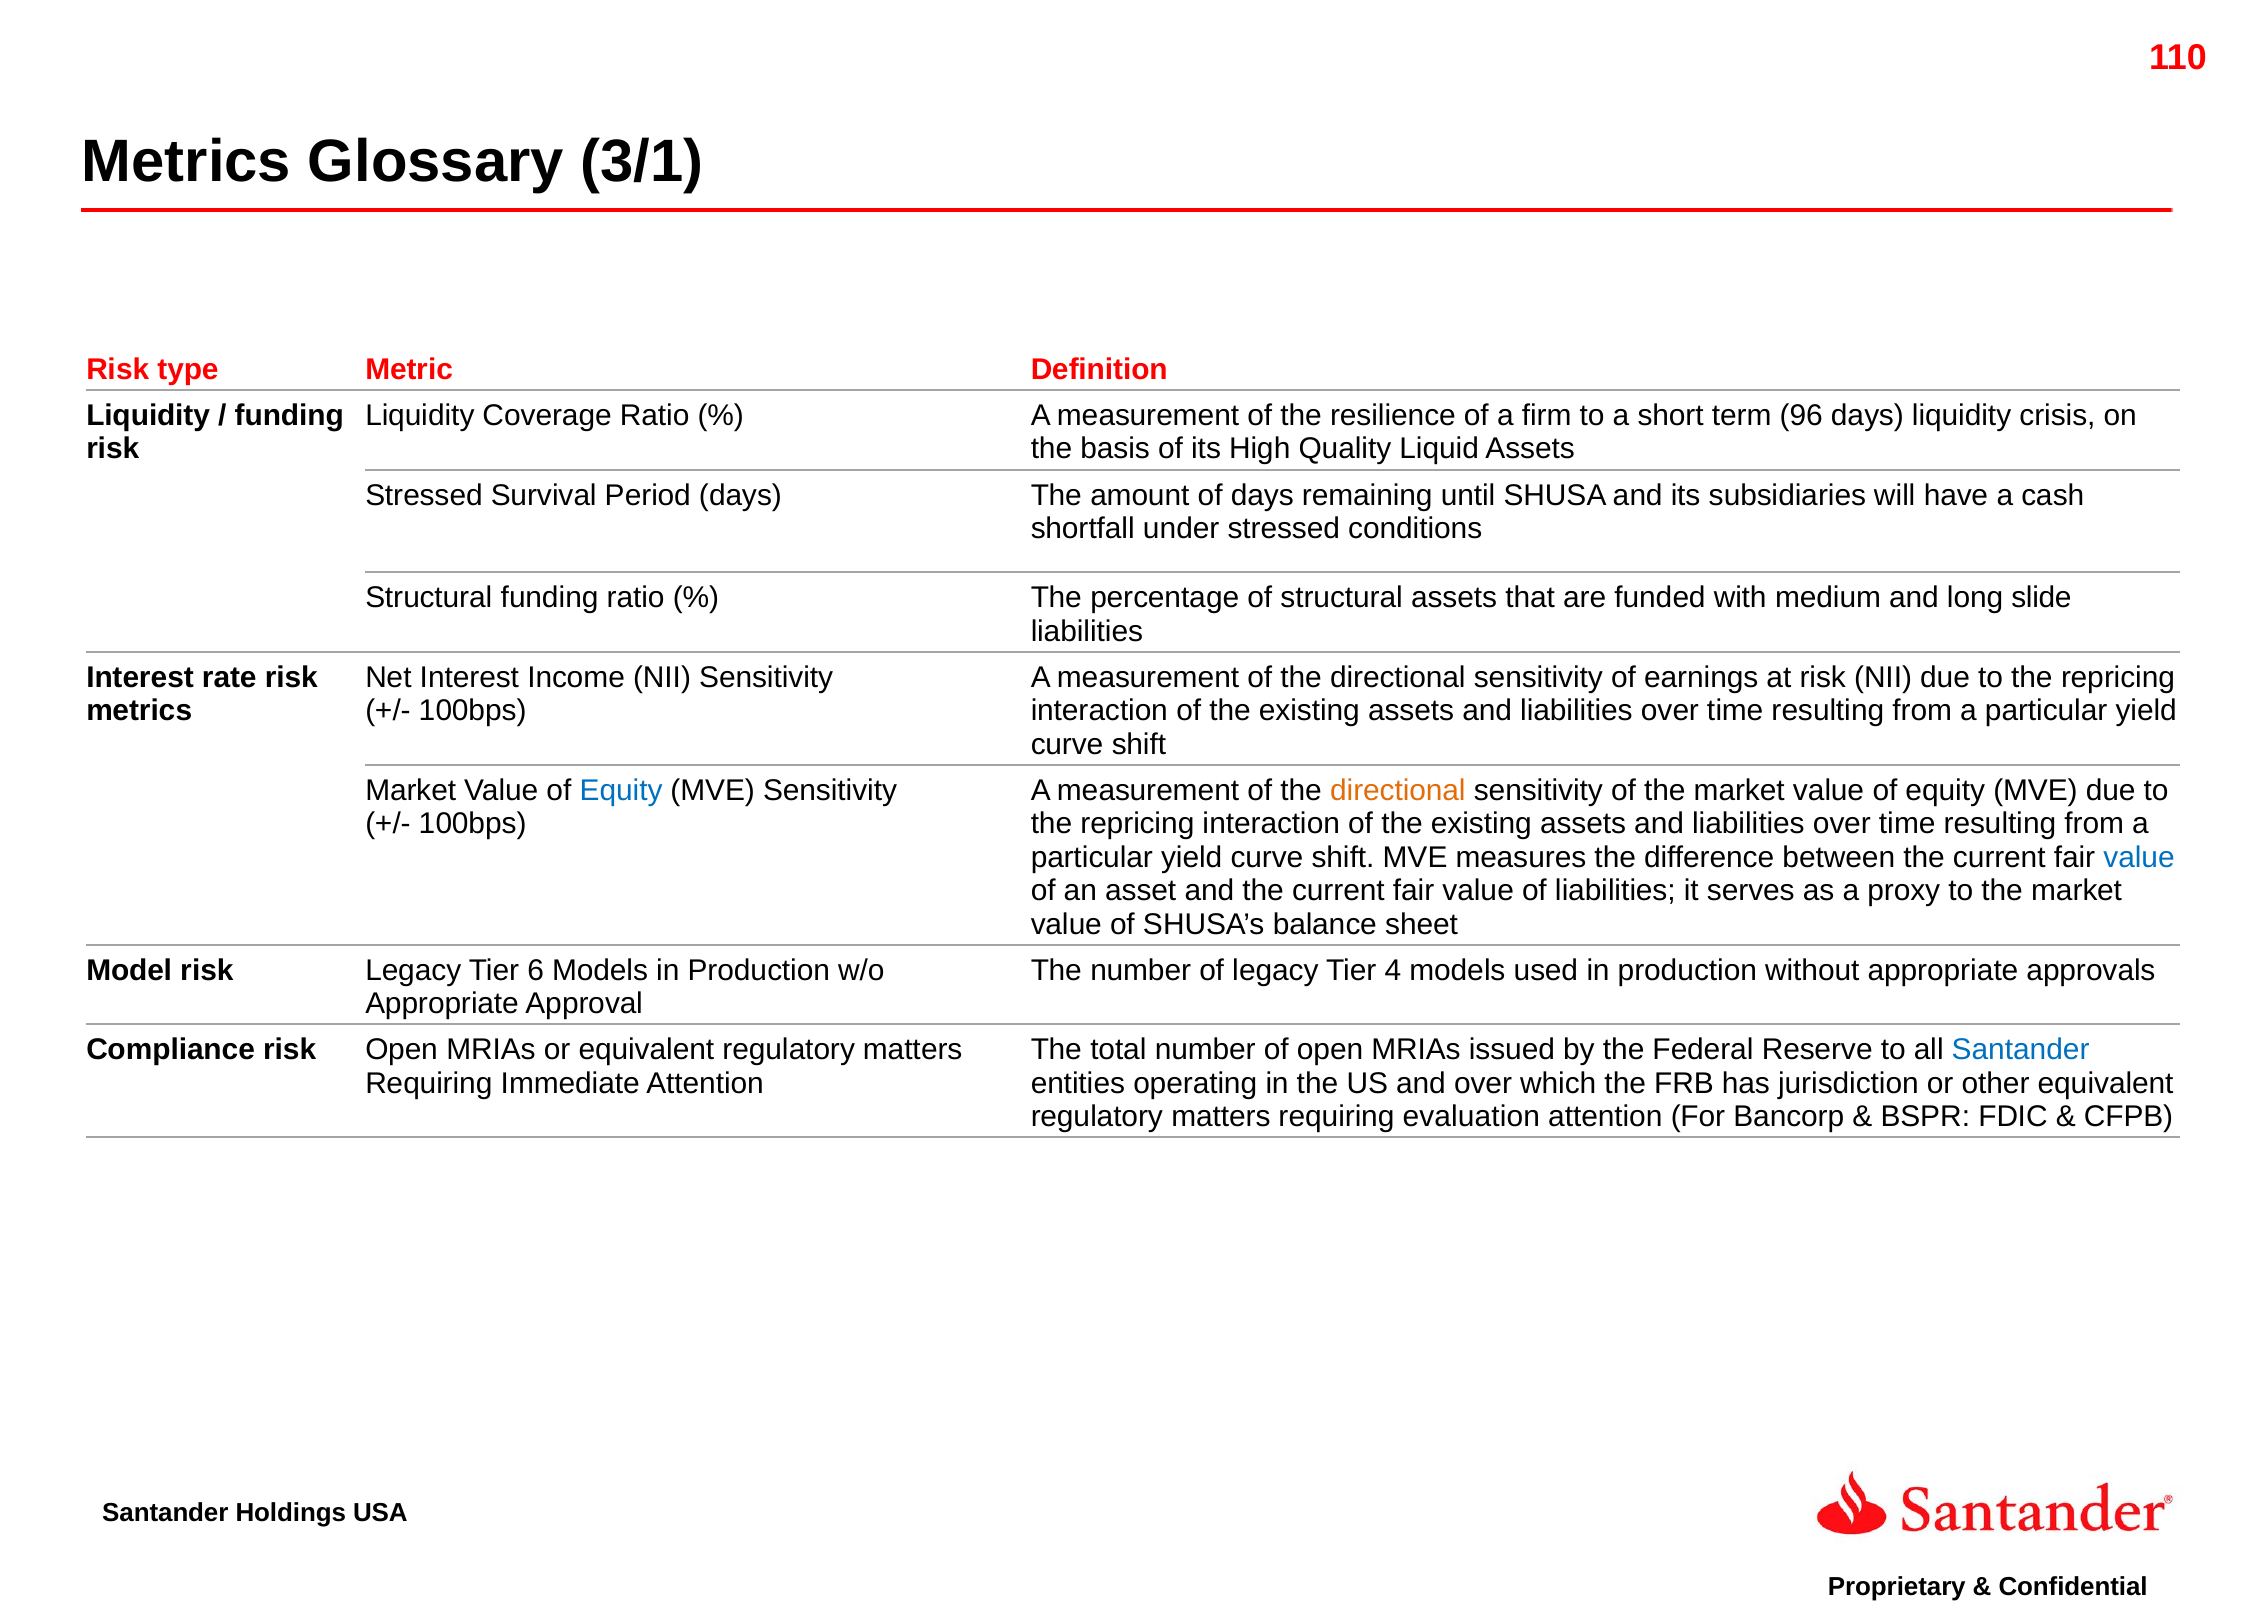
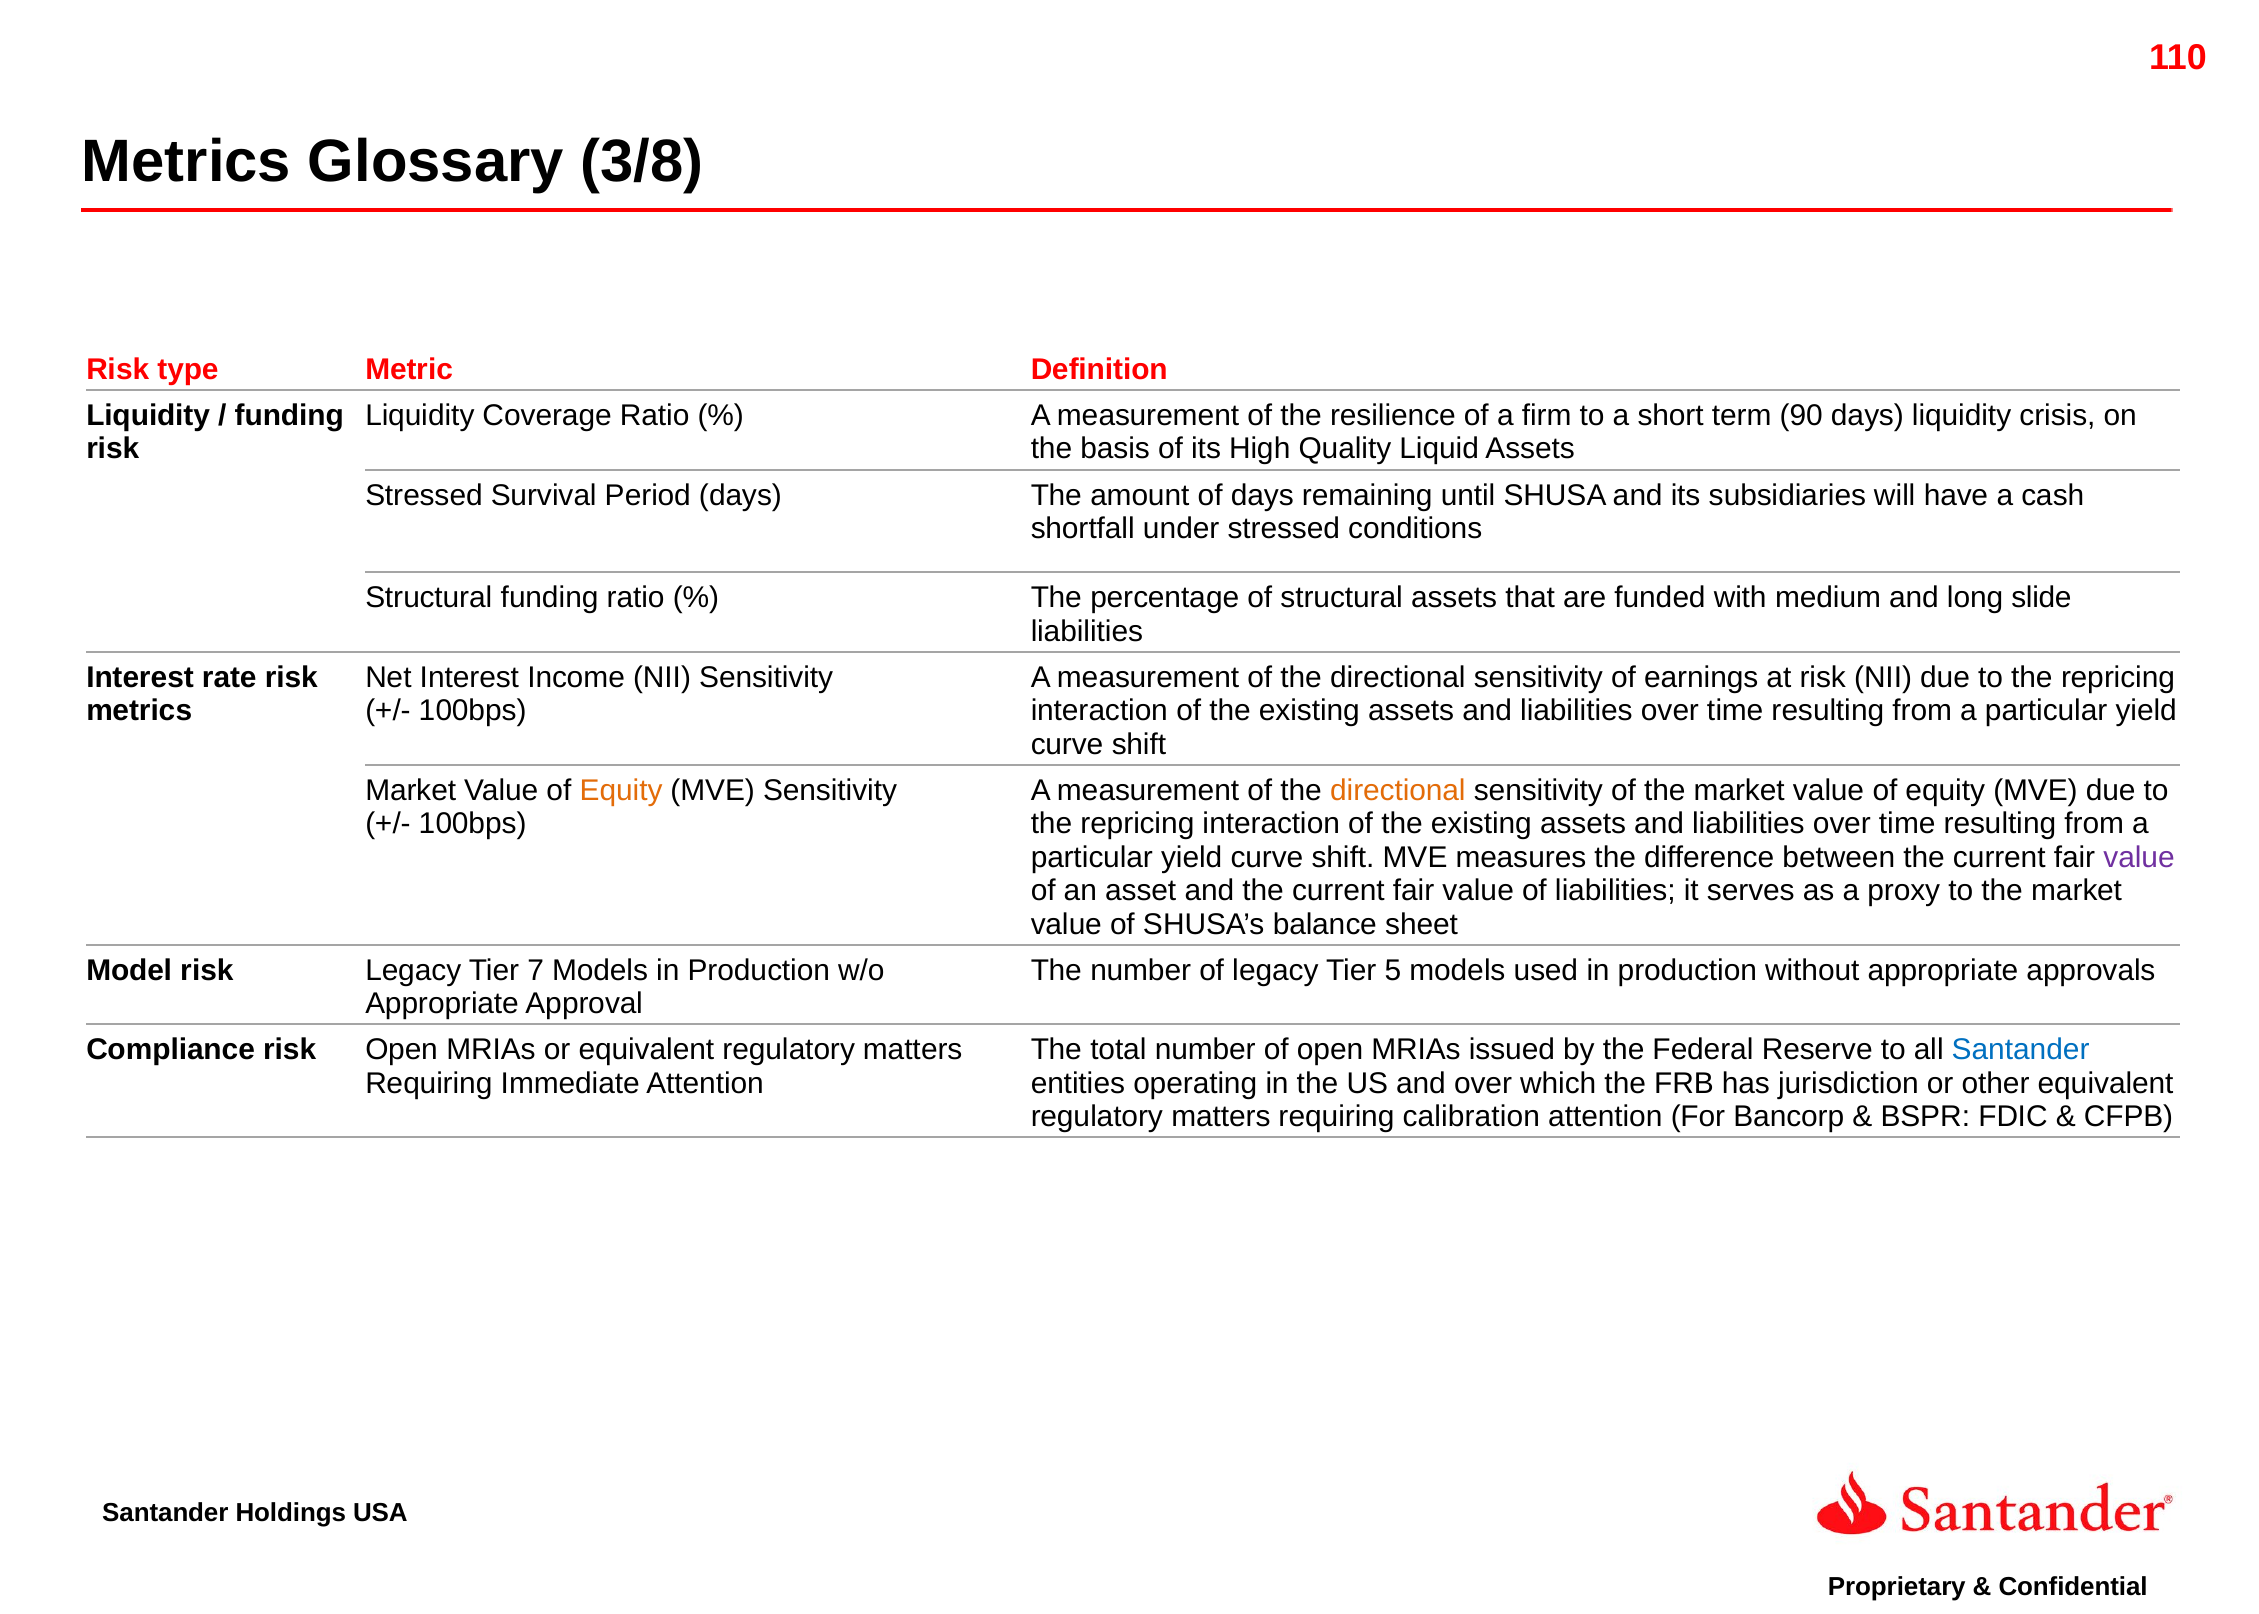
3/1: 3/1 -> 3/8 (642, 162)
96: 96 -> 90 (1801, 415)
Equity colour: blue -> orange (621, 790)
value colour: blue -> purple (2139, 857)
6: 6 -> 7 (536, 970)
4: 4 -> 5 (1393, 970)
evaluation: evaluation -> calibration (1471, 1116)
